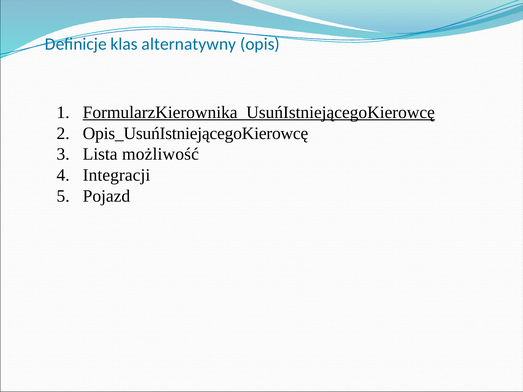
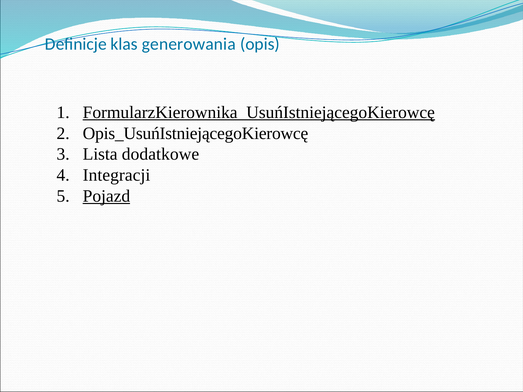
alternatywny: alternatywny -> generowania (189, 44)
możliwość: możliwość -> dodatkowe (161, 154)
Pojazd underline: none -> present (106, 196)
